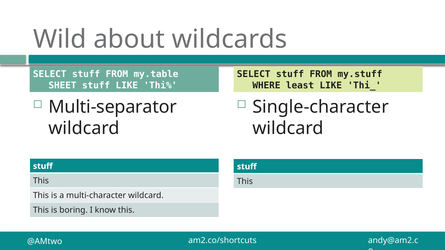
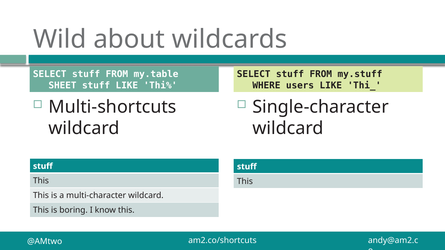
least: least -> users (300, 85)
Multi-separator: Multi-separator -> Multi-shortcuts (113, 107)
